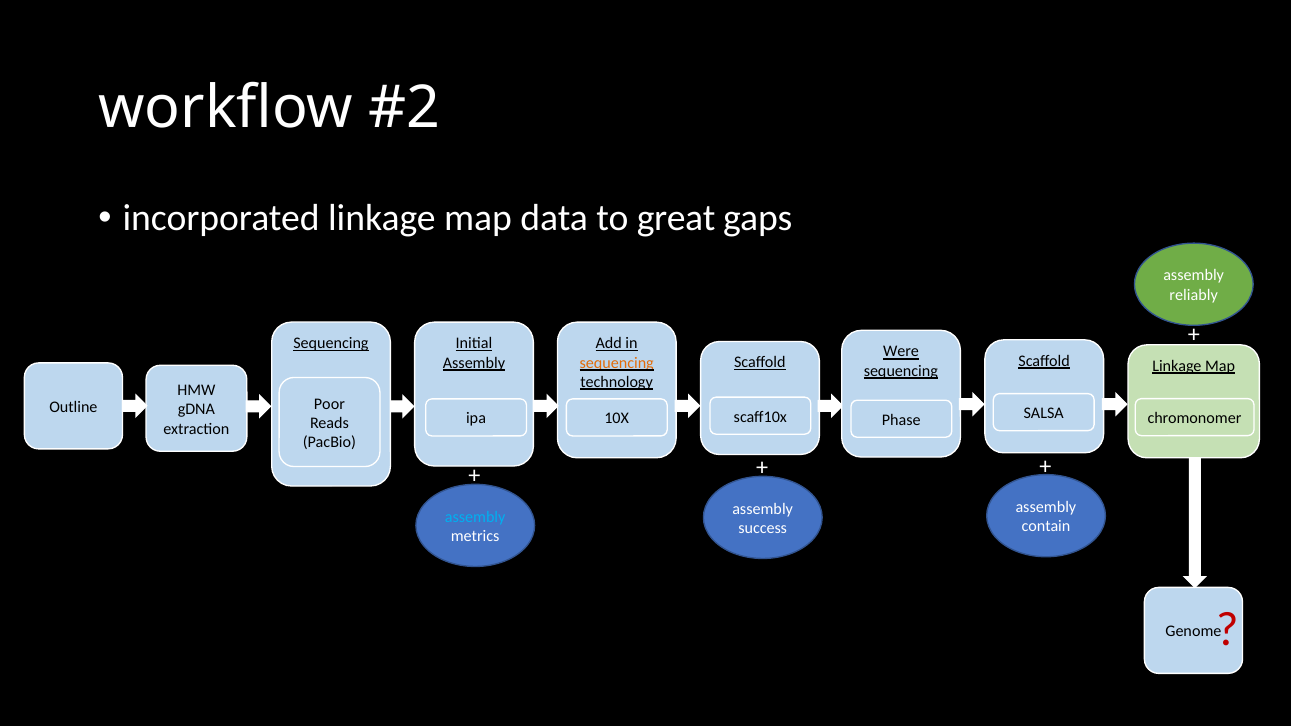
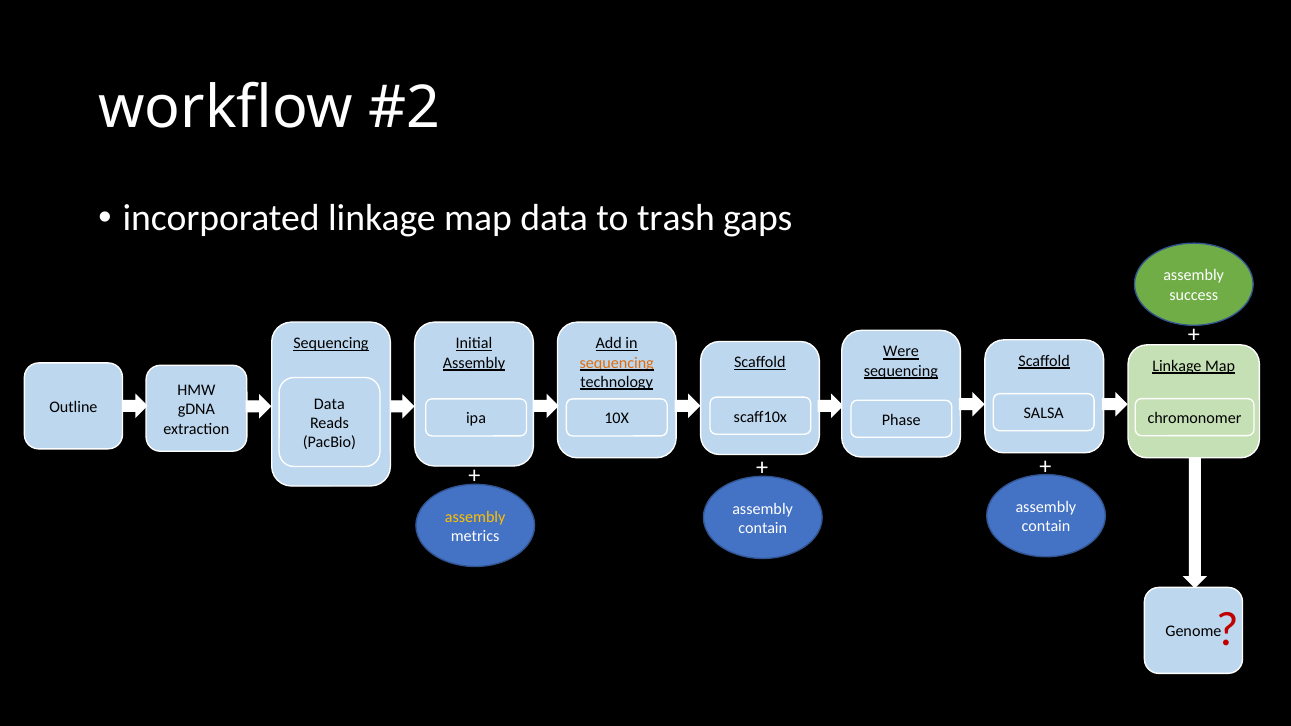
great: great -> trash (676, 218)
reliably: reliably -> success (1194, 295)
Poor: Poor -> Data (329, 404)
assembly colour: light blue -> yellow (475, 517)
success: success -> contain (763, 528)
